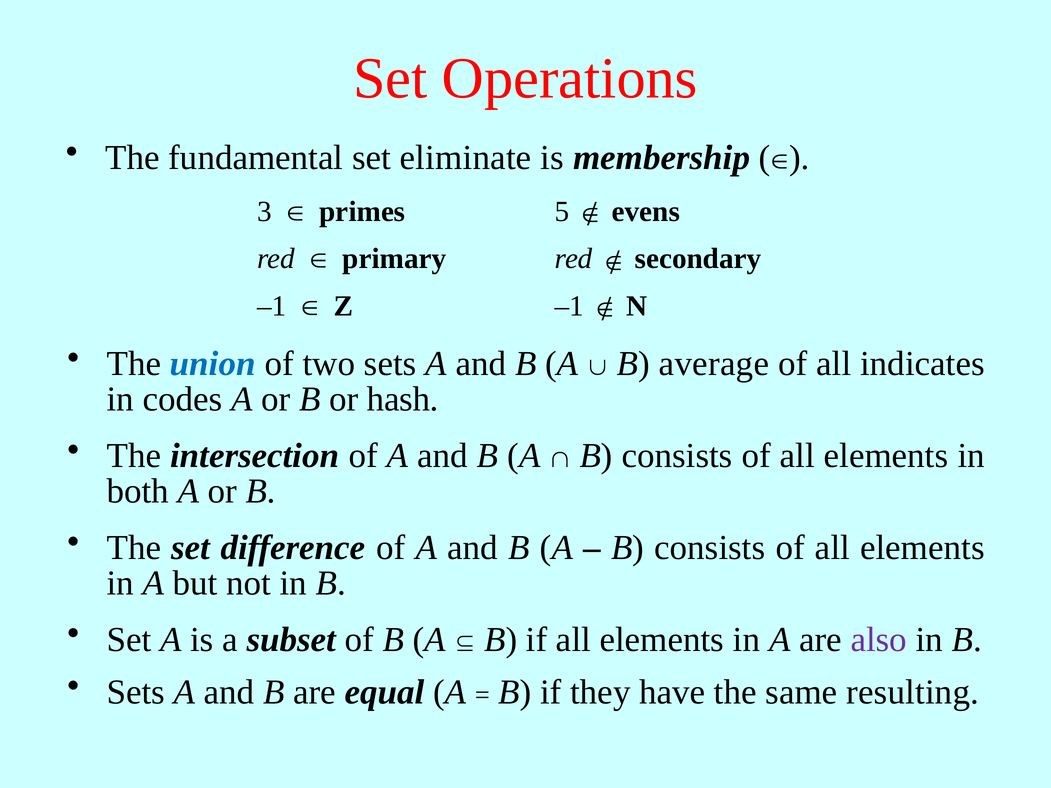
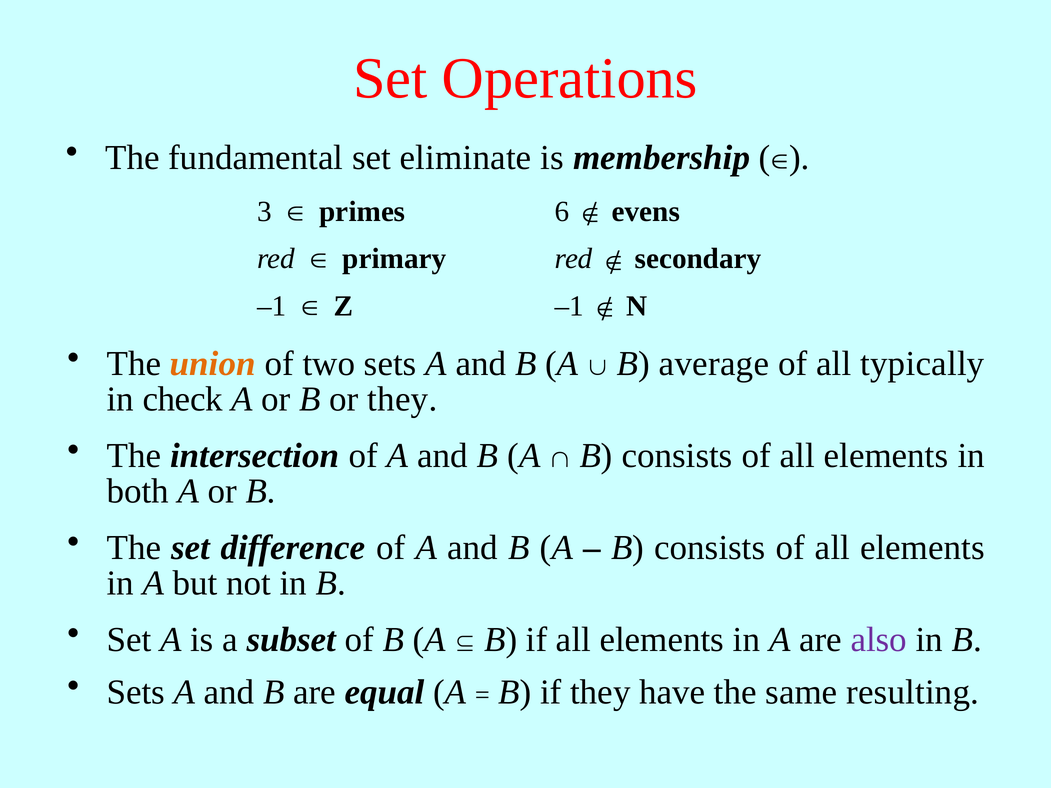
5: 5 -> 6 (562, 212)
union colour: blue -> orange (213, 364)
indicates: indicates -> typically (922, 364)
codes: codes -> check (183, 400)
or hash: hash -> they (402, 400)
